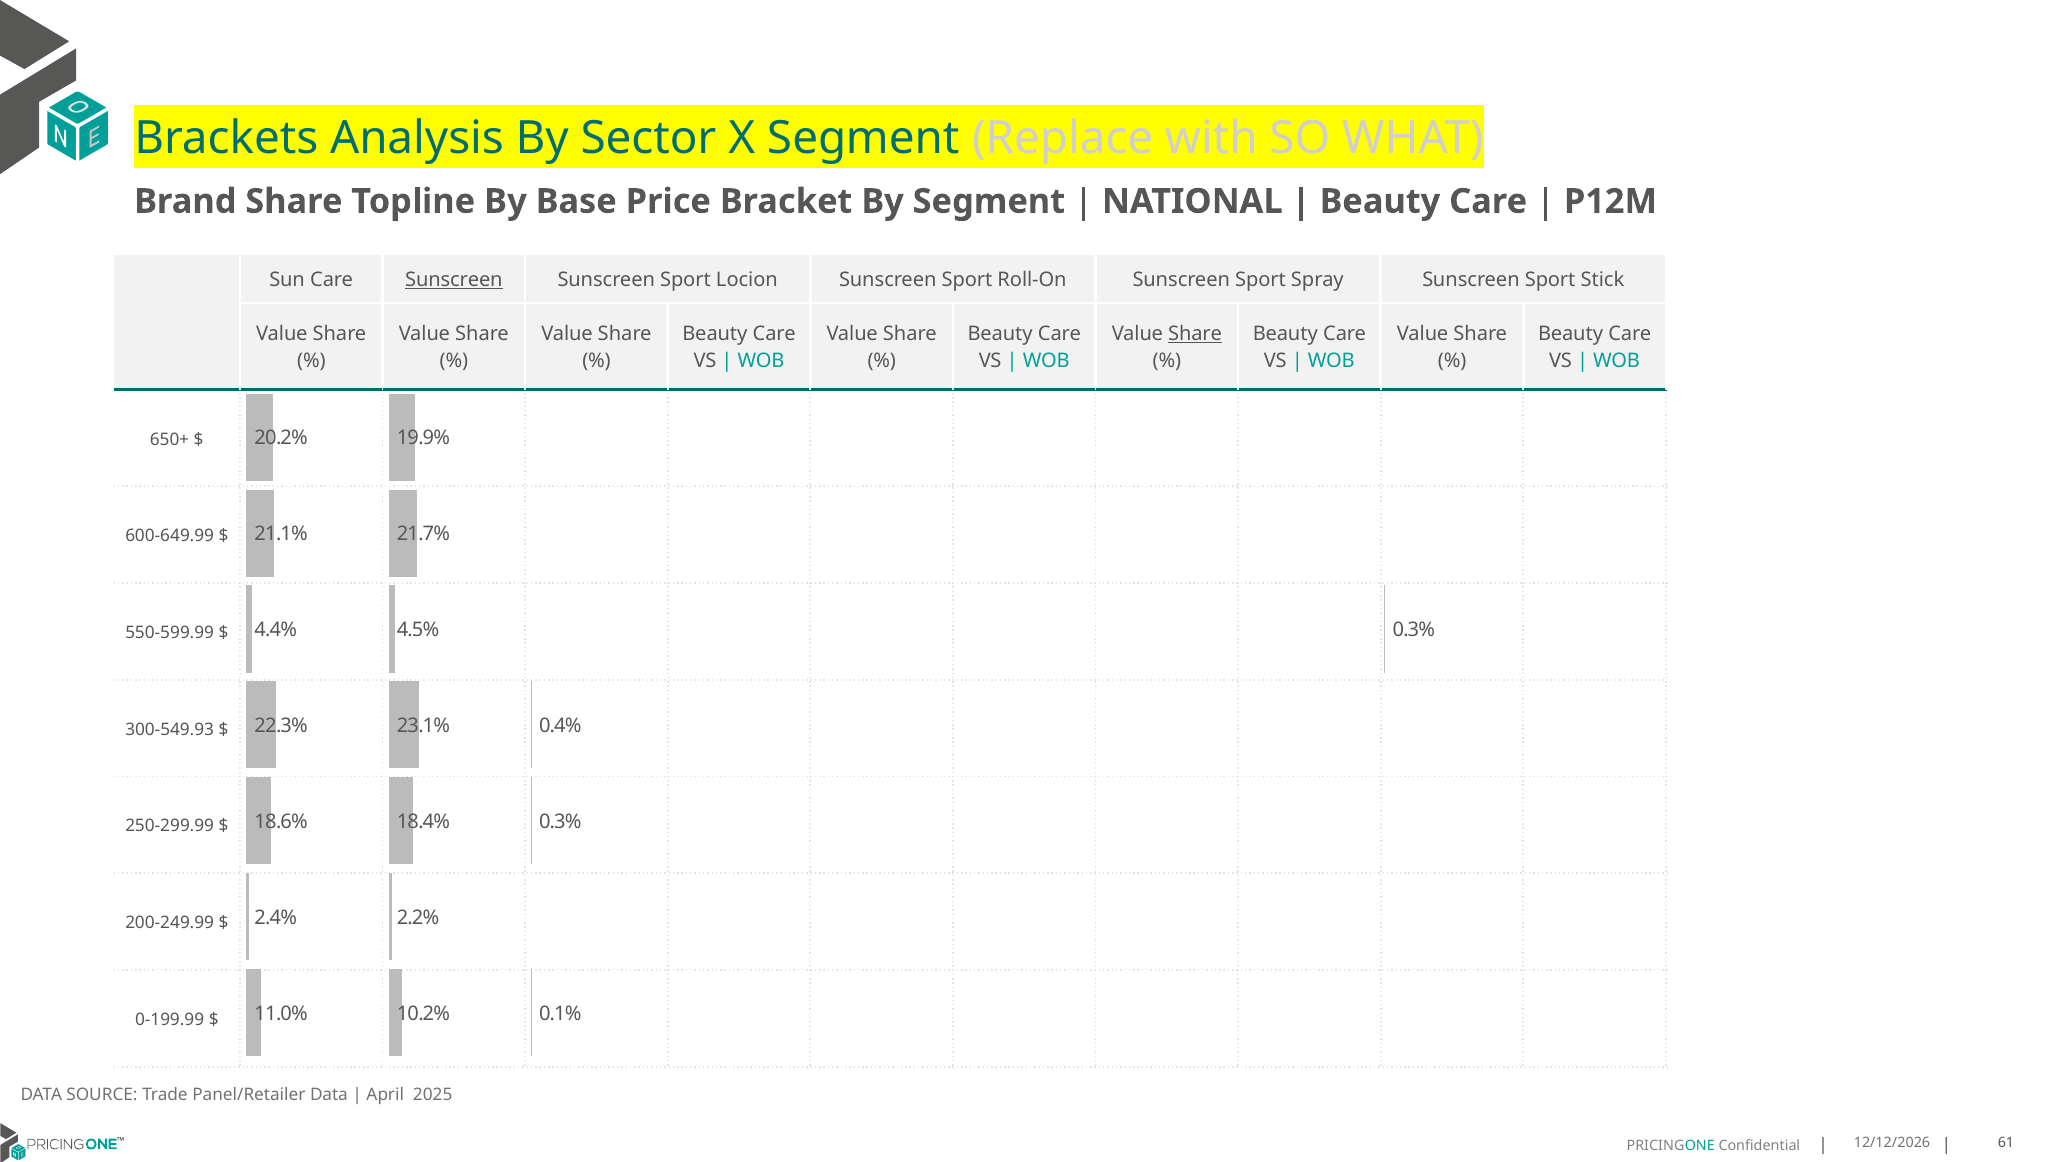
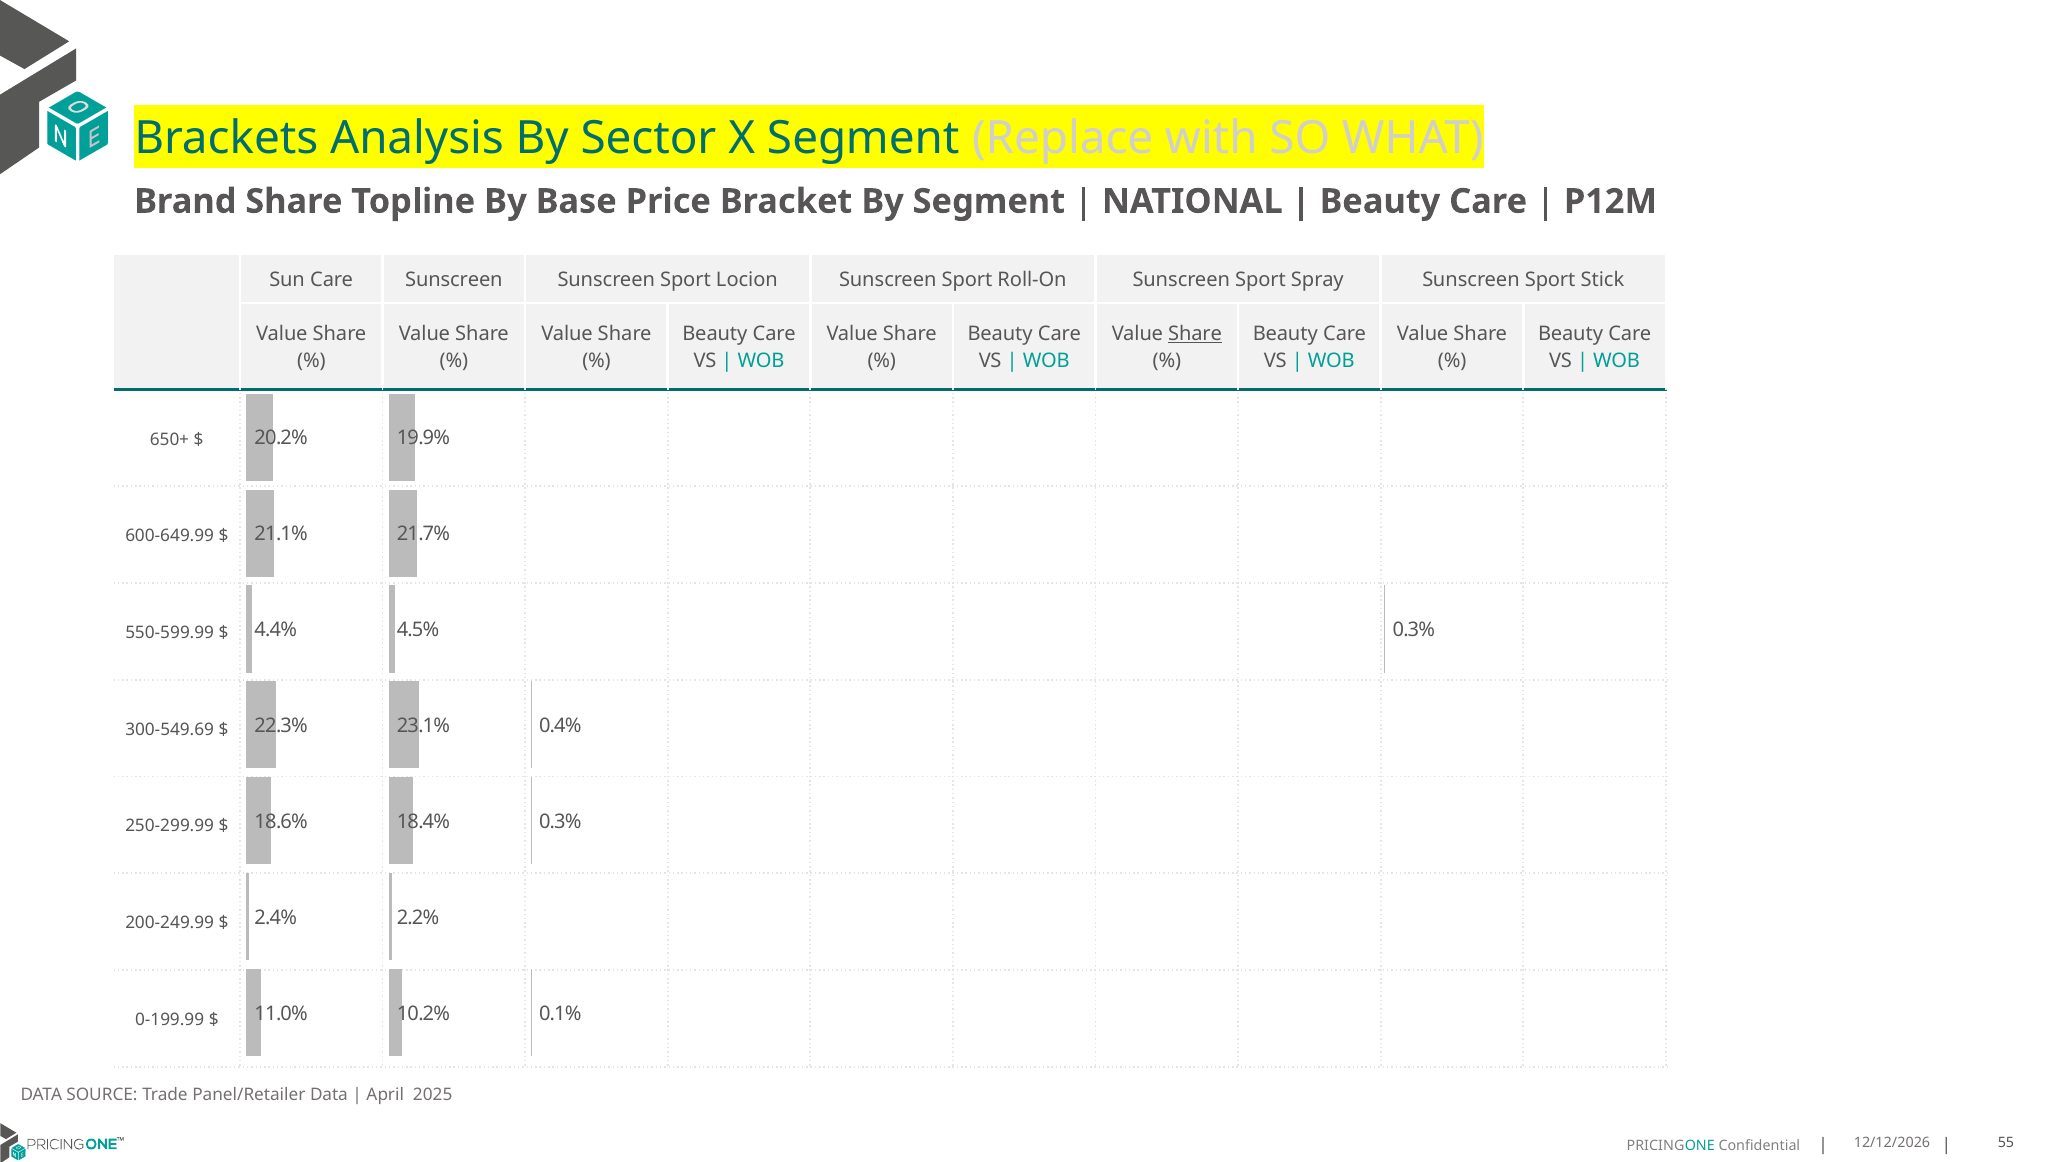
Sunscreen underline: present -> none (454, 279)
300-549.93: 300-549.93 -> 300-549.69 (170, 729)
61: 61 -> 55 (2006, 1142)
